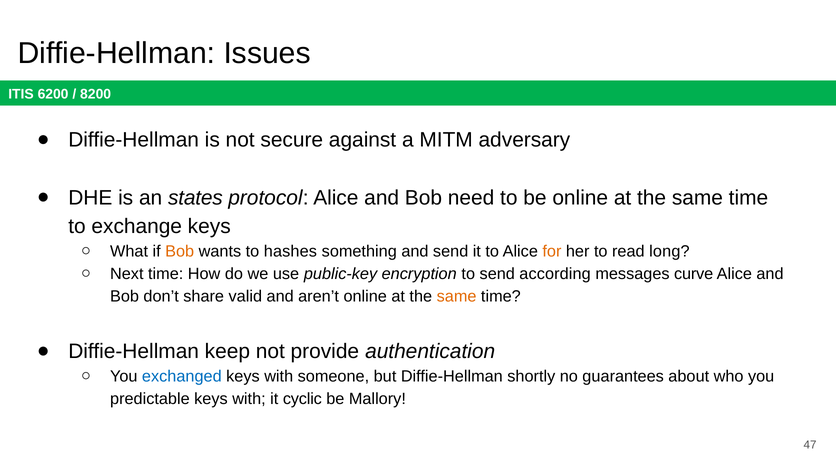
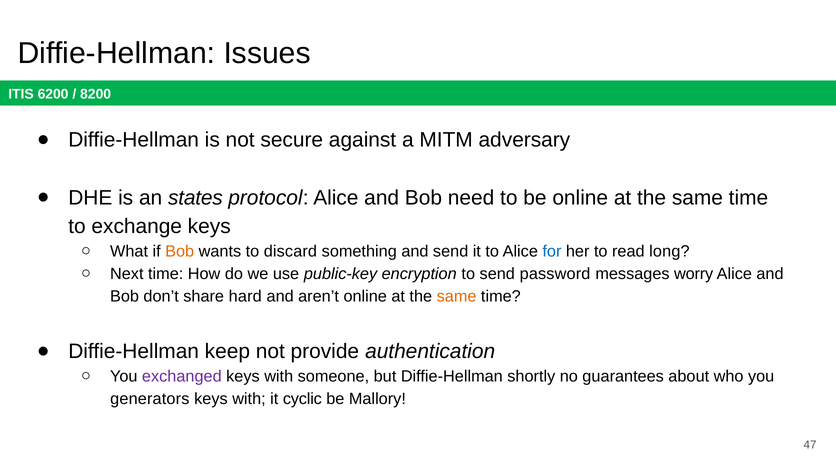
hashes: hashes -> discard (290, 252)
for colour: orange -> blue (552, 252)
according: according -> password (555, 274)
curve: curve -> worry (694, 274)
valid: valid -> hard (245, 296)
exchanged colour: blue -> purple (182, 377)
predictable: predictable -> generators (150, 399)
